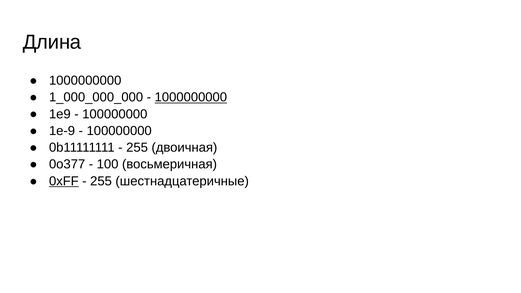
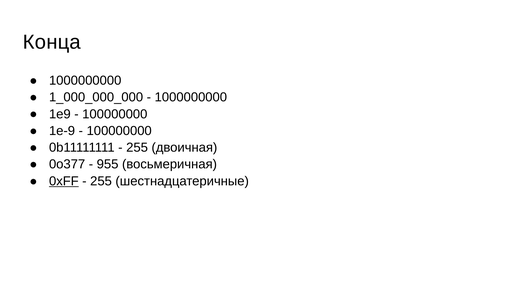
Длина: Длина -> Конца (52, 42)
1000000000 underline: present -> none (191, 97)
100: 100 -> 955 (108, 164)
